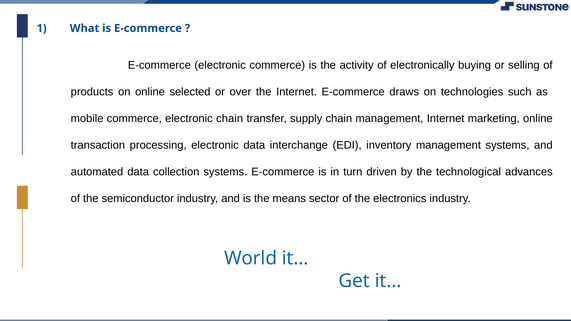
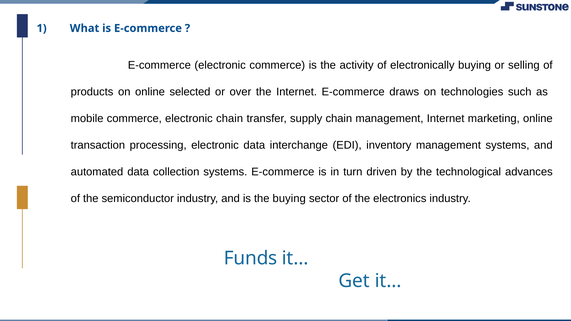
the means: means -> buying (289, 199)
World: World -> Funds (251, 258)
